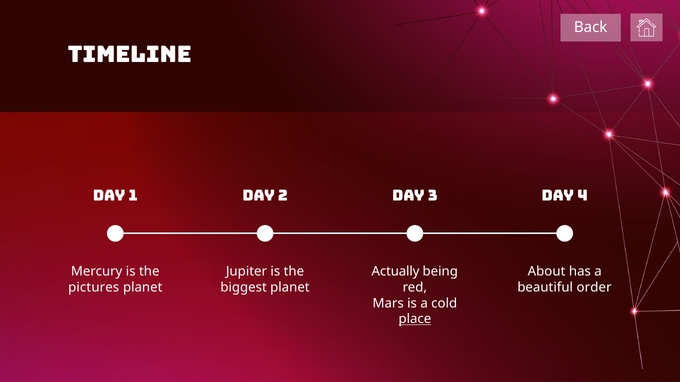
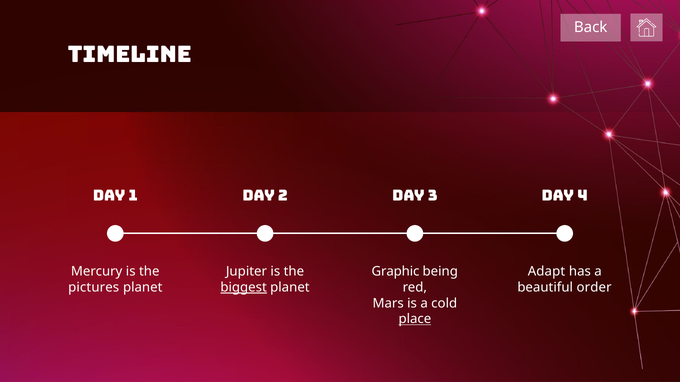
Actually: Actually -> Graphic (396, 272)
About: About -> Adapt (546, 272)
biggest underline: none -> present (244, 288)
